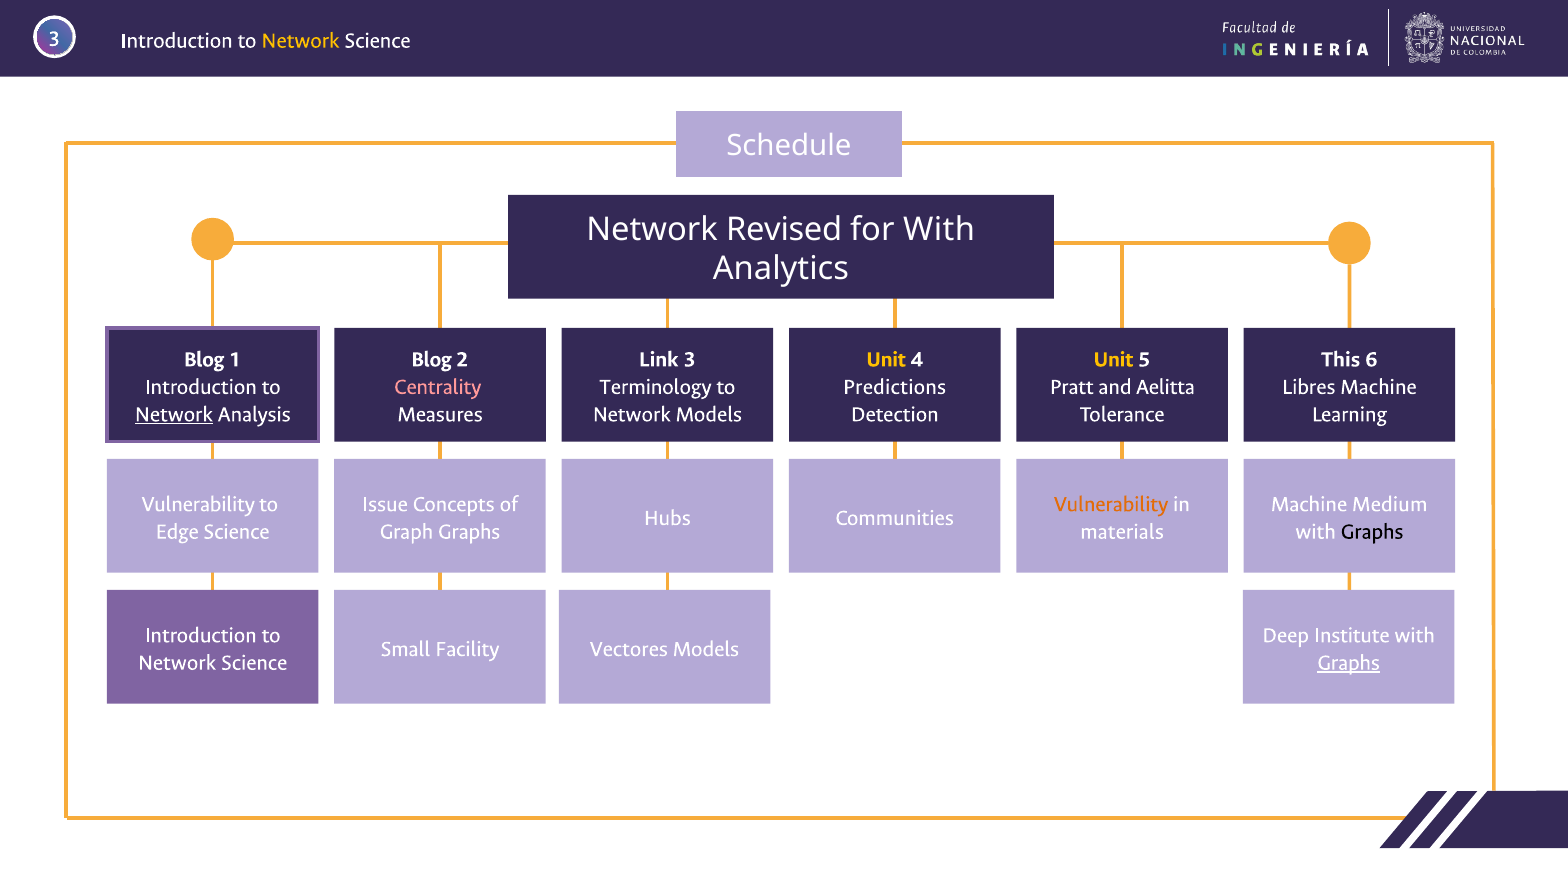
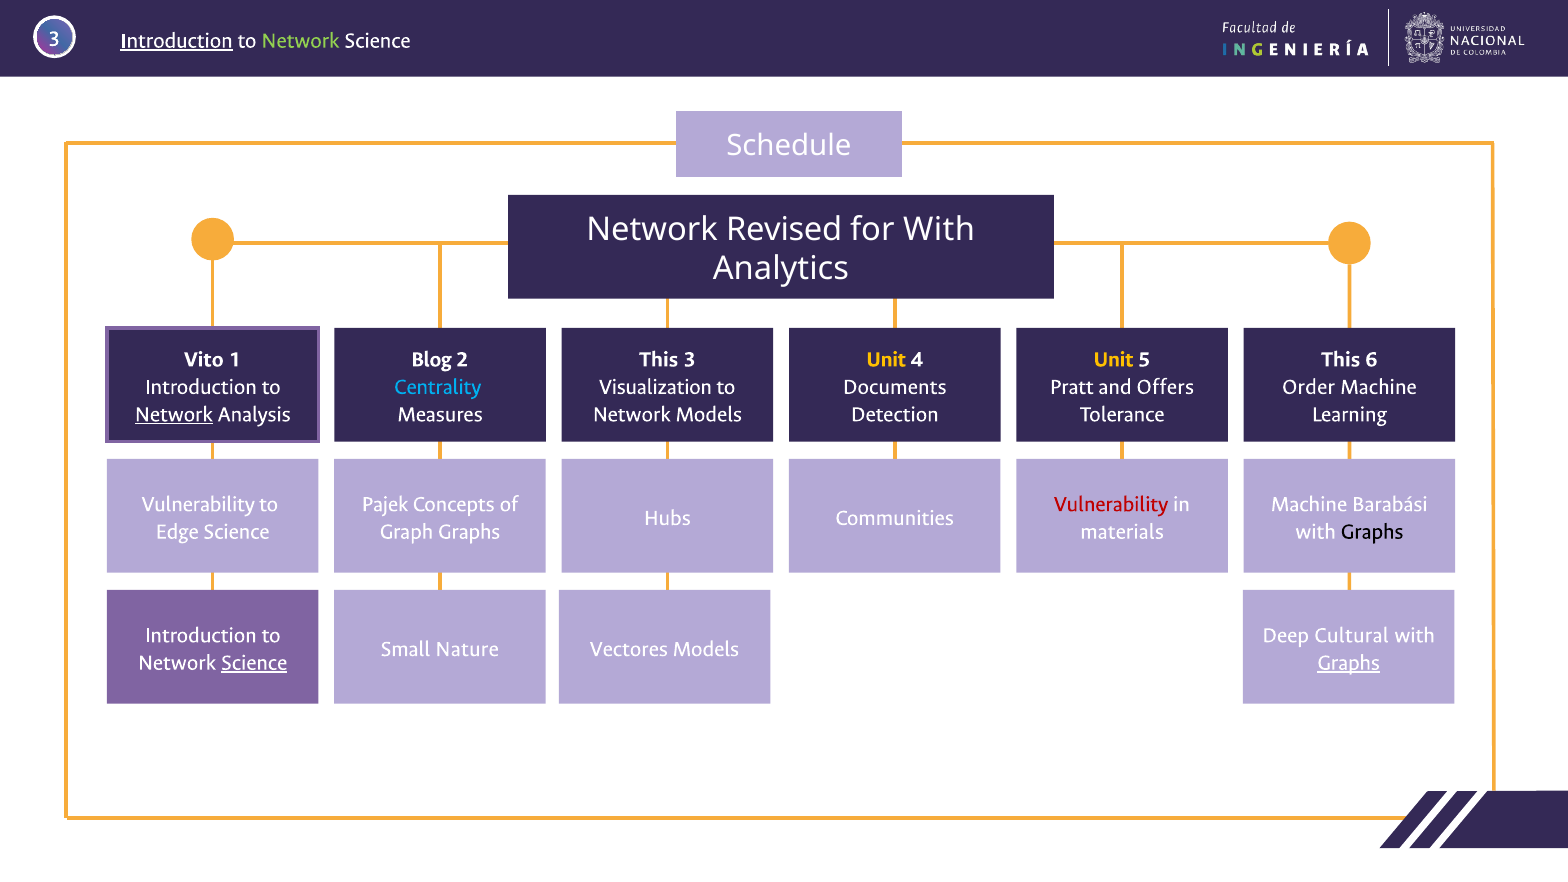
Introduction underline: none -> present (177, 40)
Network colour: yellow -> light green (300, 40)
Blog: Blog -> Vito (204, 359)
Link: Link -> This (659, 359)
Centrality colour: pink -> light blue (438, 386)
Terminology: Terminology -> Visualization (656, 386)
Predictions: Predictions -> Documents (895, 386)
Aelitta: Aelitta -> Offers (1165, 386)
Libres: Libres -> Order (1309, 386)
Issue: Issue -> Pajek (385, 504)
Vulnerability colour: orange -> red (1111, 504)
Medium: Medium -> Barabási (1390, 504)
Institute: Institute -> Cultural (1352, 635)
Facility: Facility -> Nature (467, 648)
Science underline: none -> present (254, 662)
